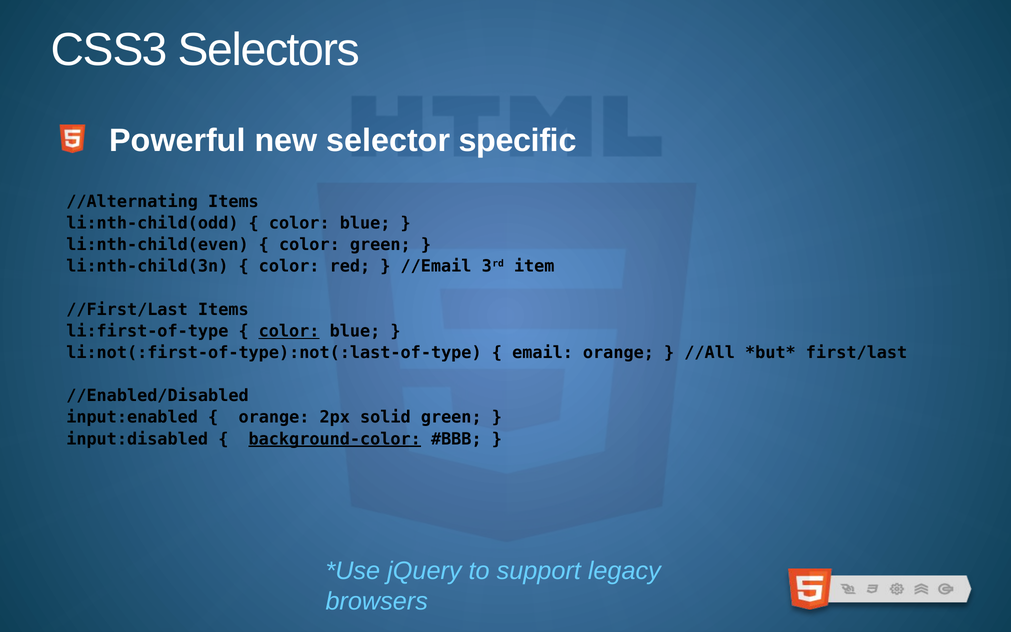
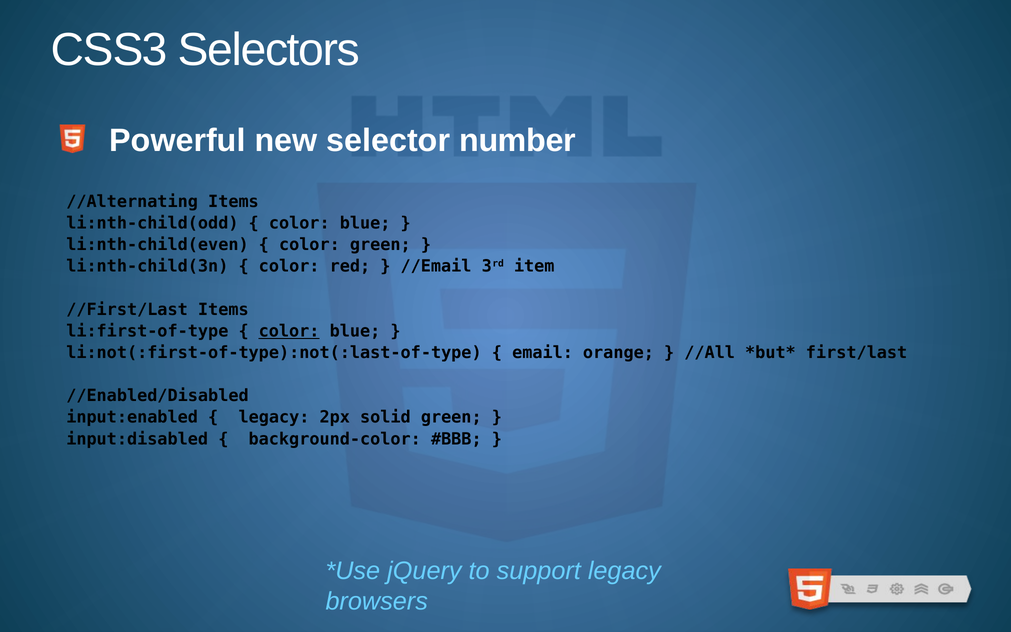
specific: specific -> number (518, 141)
orange: orange -> legacy (274, 417)
background-color underline: present -> none (335, 439)
